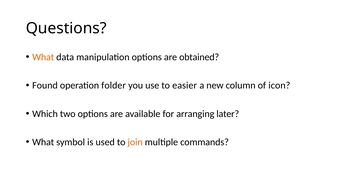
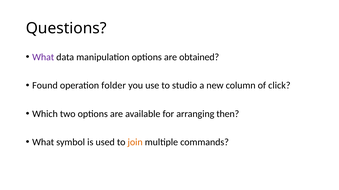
What colour: orange -> purple (43, 57)
easier: easier -> studio (185, 86)
icon: icon -> click (279, 86)
later: later -> then (228, 114)
